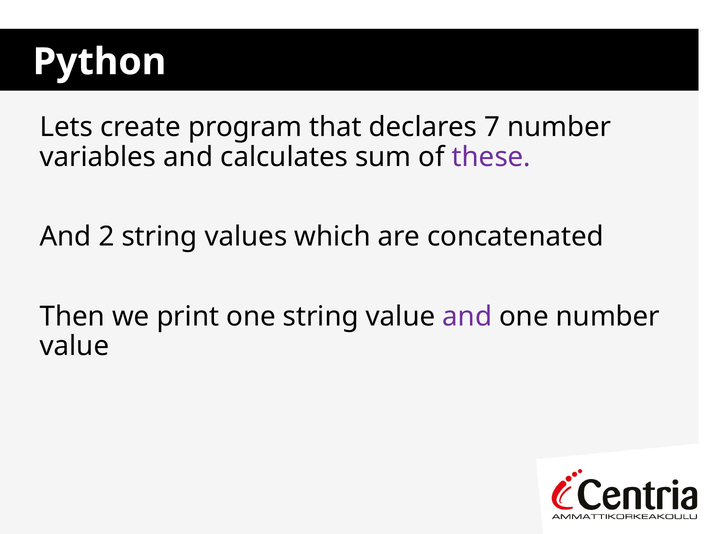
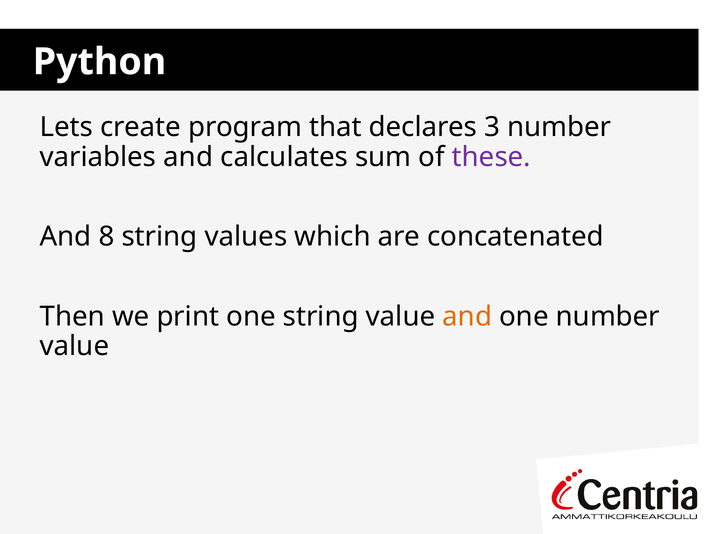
7: 7 -> 3 (492, 127)
2: 2 -> 8 (107, 237)
and colour: purple -> orange (467, 316)
